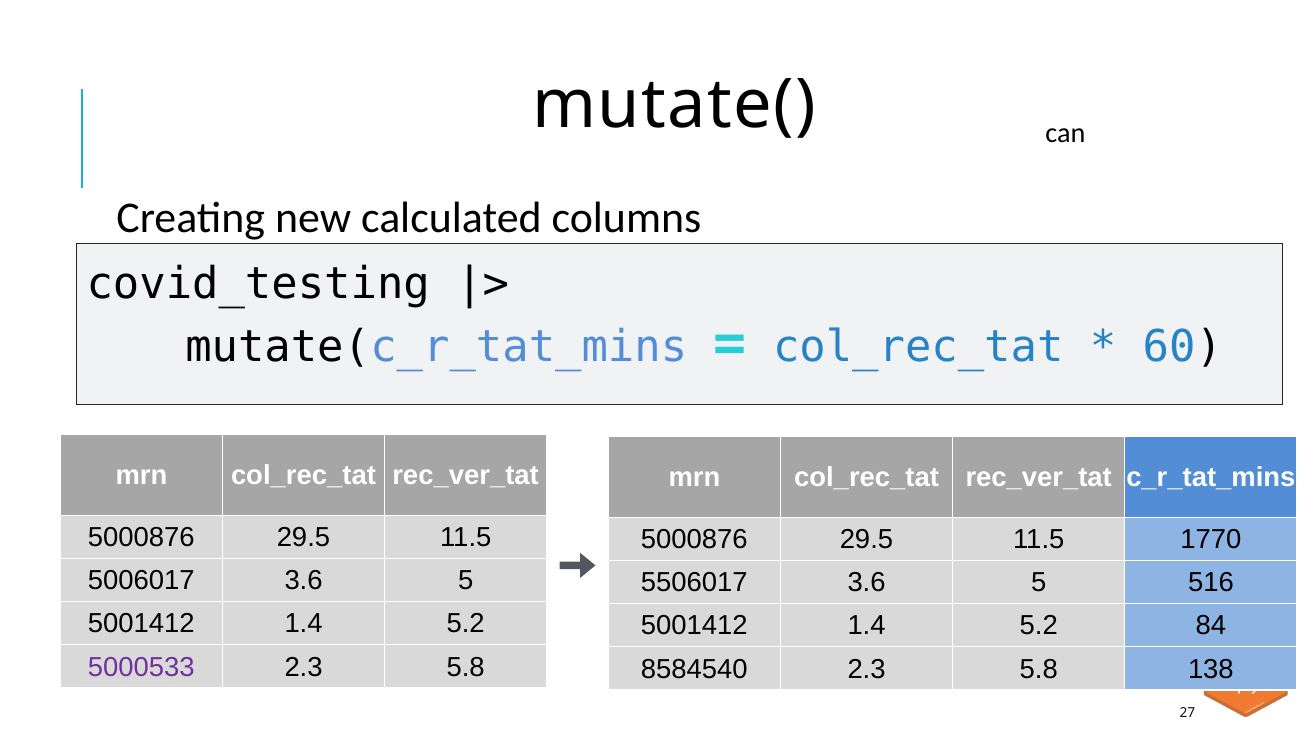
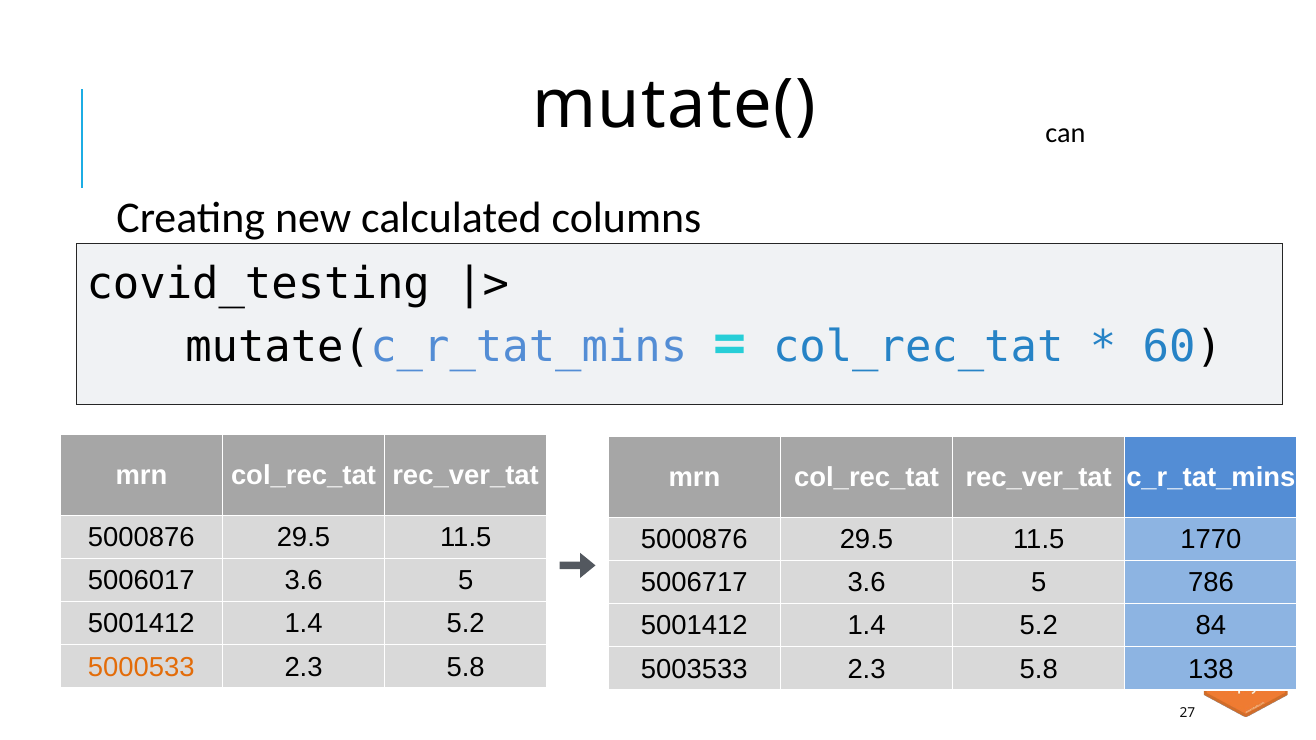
5506017: 5506017 -> 5006717 (694, 583)
516: 516 -> 786 (1211, 583)
5000533 colour: purple -> orange (141, 667)
8584540: 8584540 -> 5003533 (694, 669)
